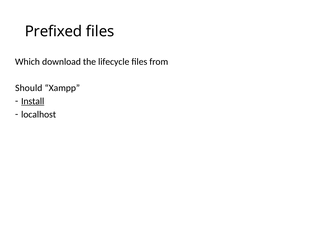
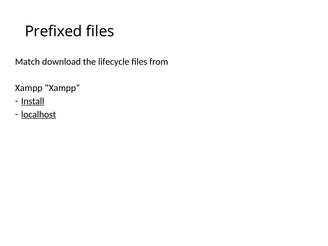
Which: Which -> Match (27, 62)
Should: Should -> Xampp (29, 88)
localhost underline: none -> present (39, 114)
